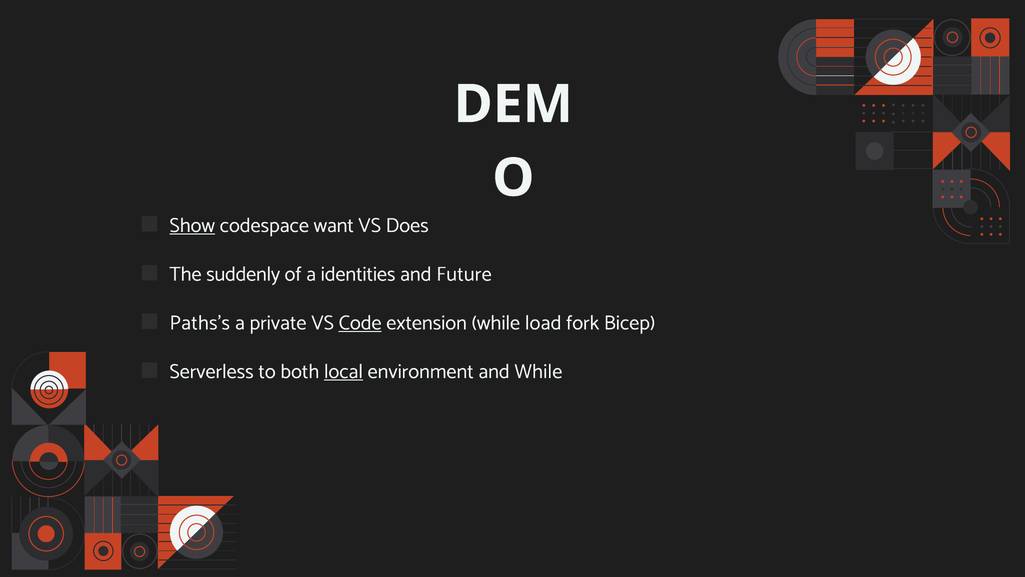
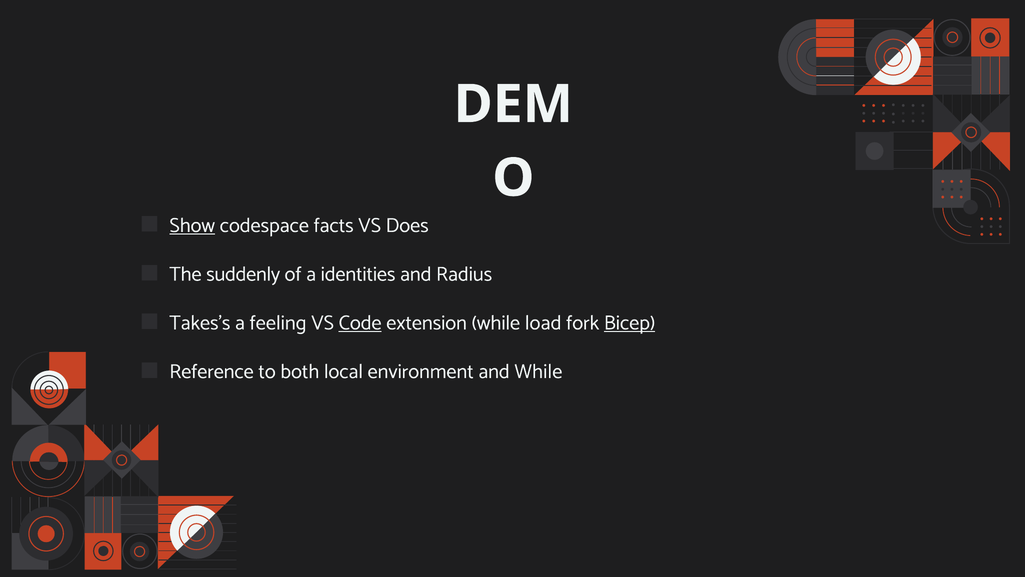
want: want -> facts (334, 225)
Future: Future -> Radius (464, 274)
Paths’s: Paths’s -> Takes’s (200, 322)
private: private -> feeling (278, 322)
Bicep underline: none -> present (630, 322)
Serverless: Serverless -> Reference (212, 371)
local underline: present -> none (343, 371)
